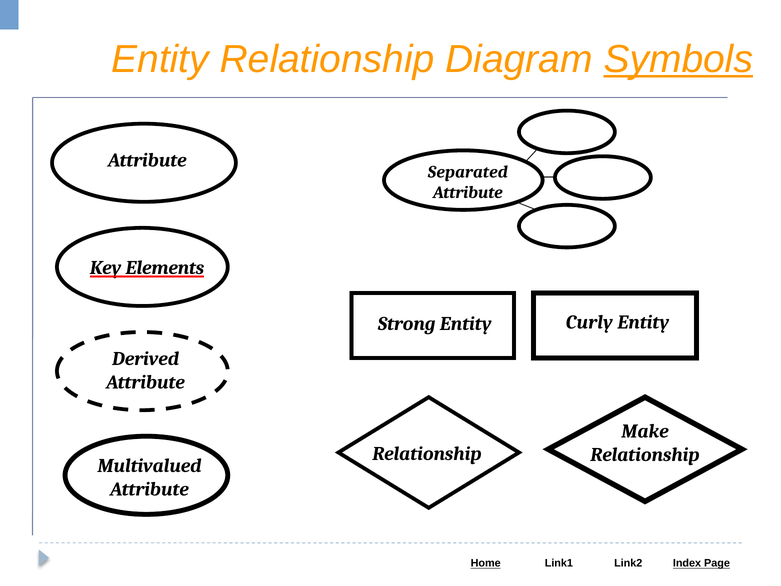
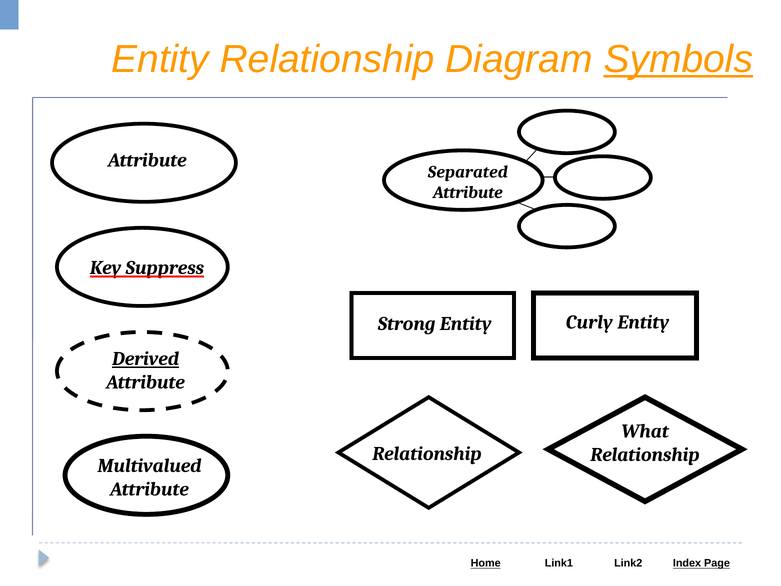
Elements: Elements -> Suppress (165, 268)
Derived underline: none -> present (146, 359)
Make: Make -> What (645, 431)
